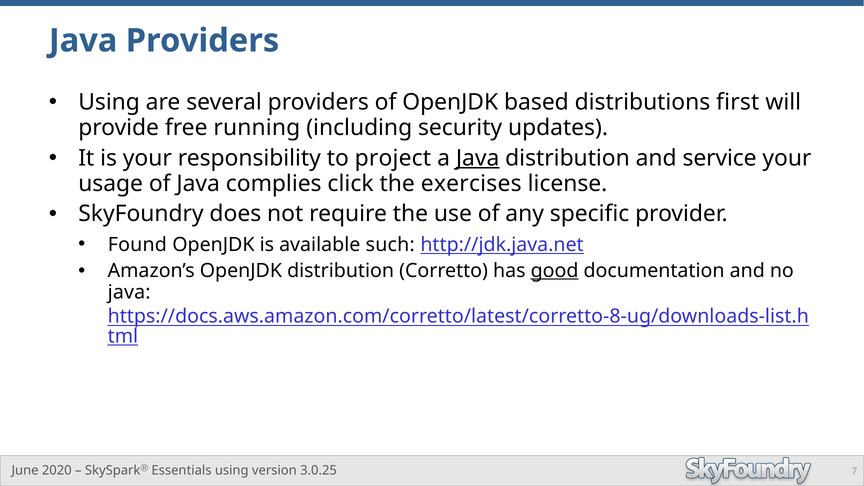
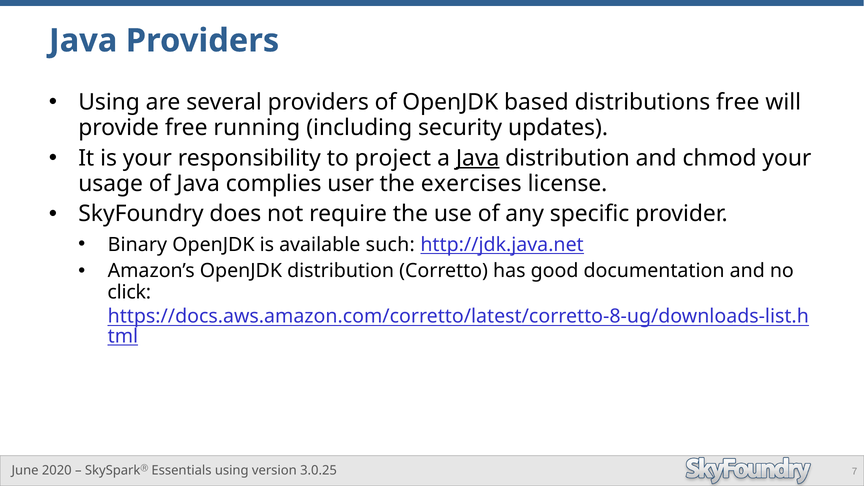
distributions first: first -> free (738, 102)
service: service -> chmod (720, 158)
click: click -> user (351, 183)
Found: Found -> Binary (137, 245)
good underline: present -> none (555, 271)
java: java -> click (129, 293)
